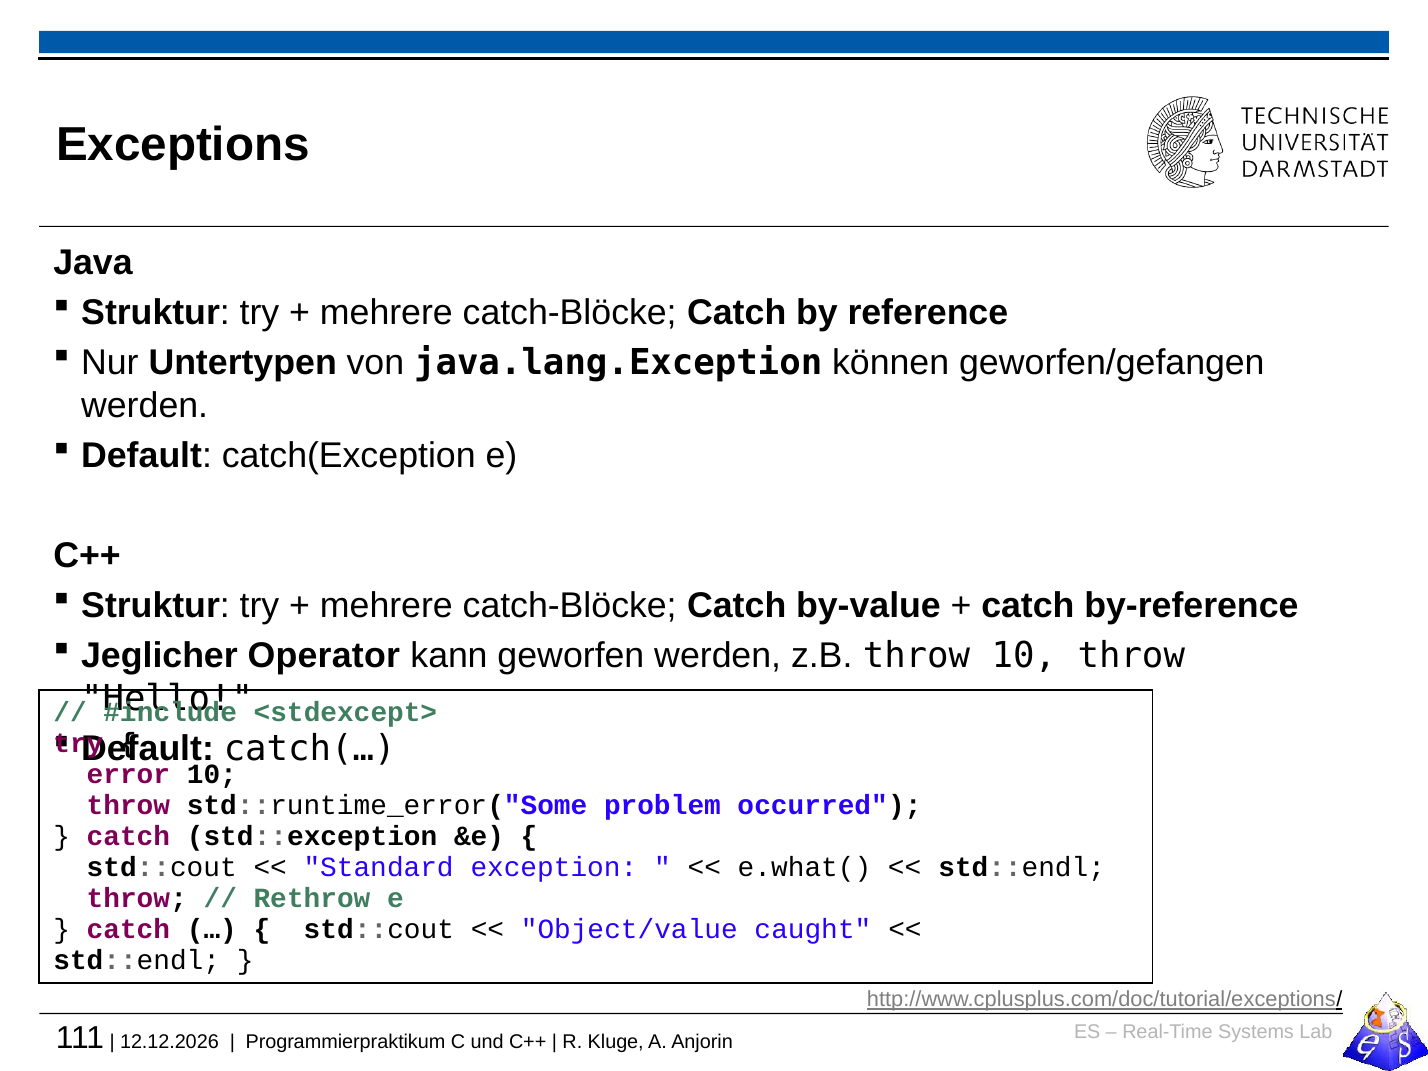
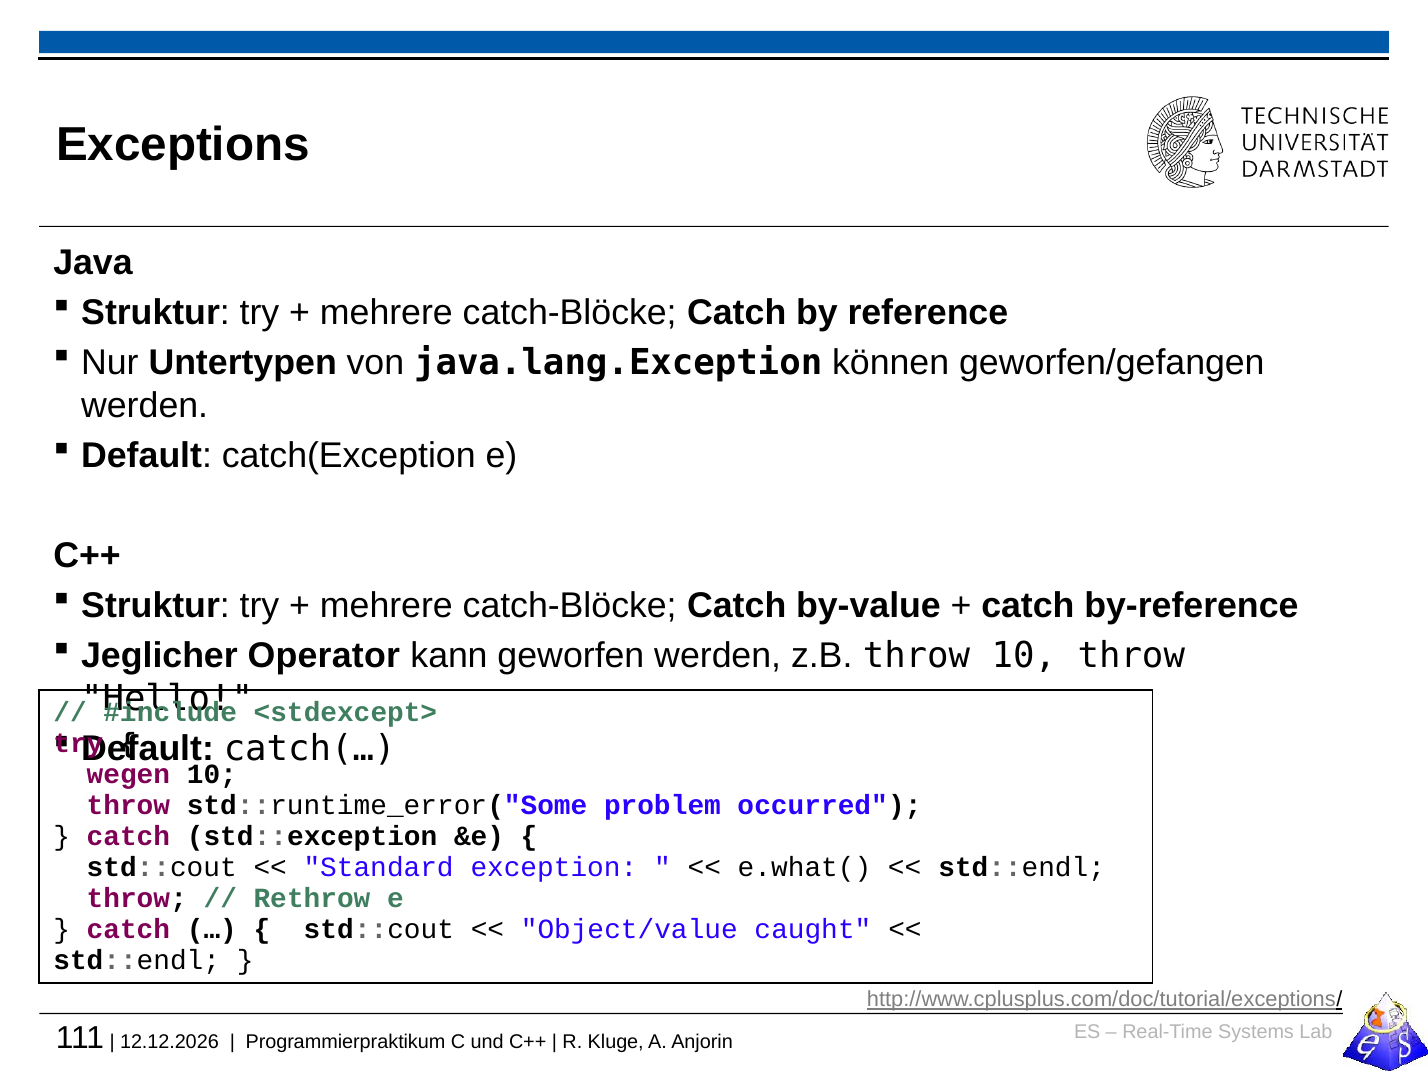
error: error -> wegen (128, 775)
